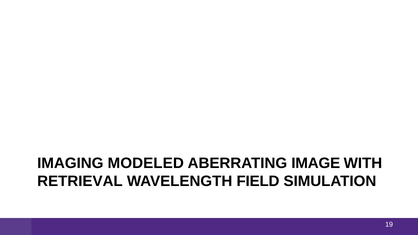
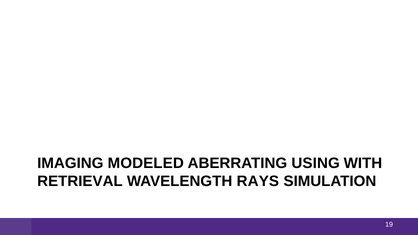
IMAGE: IMAGE -> USING (316, 163)
FIELD: FIELD -> RAYS (258, 181)
